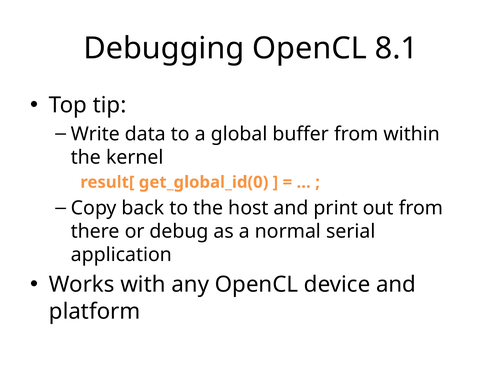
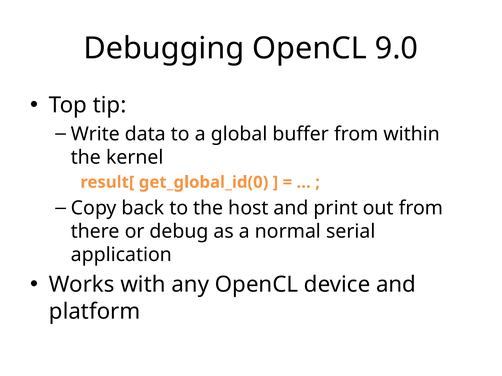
8.1: 8.1 -> 9.0 (396, 49)
